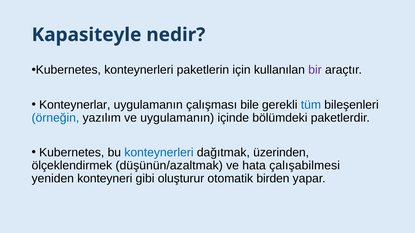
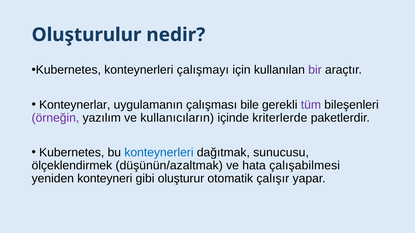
Kapasiteyle: Kapasiteyle -> Oluşturulur (87, 35)
paketlerin: paketlerin -> çalışmayı (203, 70)
tüm colour: blue -> purple (311, 105)
örneğin colour: blue -> purple (55, 118)
ve uygulamanın: uygulamanın -> kullanıcıların (177, 118)
bölümdeki: bölümdeki -> kriterlerde (280, 118)
üzerinden: üzerinden -> sunucusu (281, 153)
birden: birden -> çalışır (273, 179)
